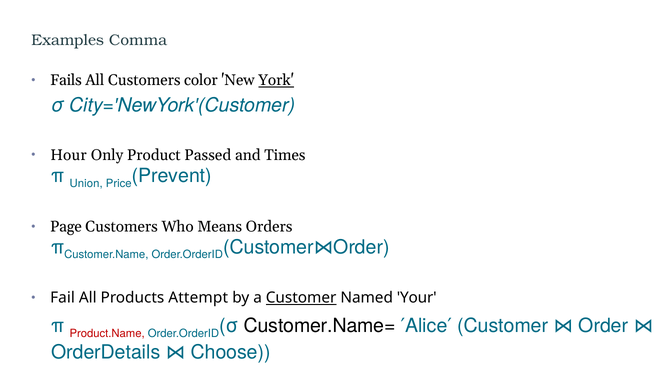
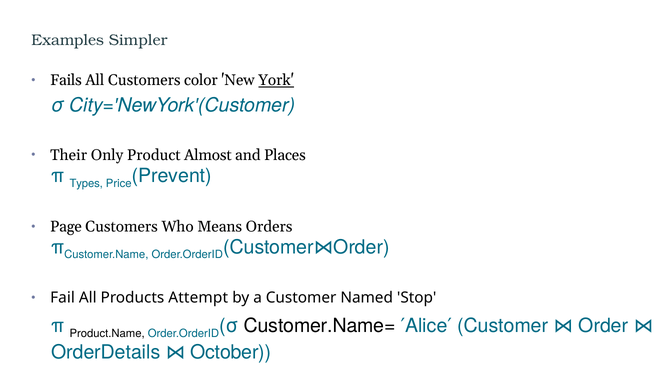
Comma: Comma -> Simpler (138, 40)
Hour: Hour -> Their (69, 155)
Passed: Passed -> Almost (208, 155)
Times: Times -> Places (285, 155)
Union: Union -> Types (86, 183)
Customer underline: present -> none (301, 298)
Your: Your -> Stop (417, 298)
Product.Name colour: red -> black (107, 333)
Choose: Choose -> October (231, 352)
